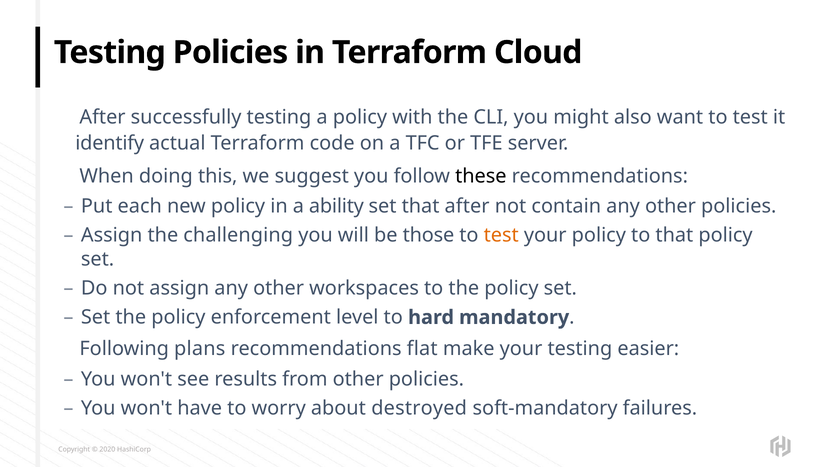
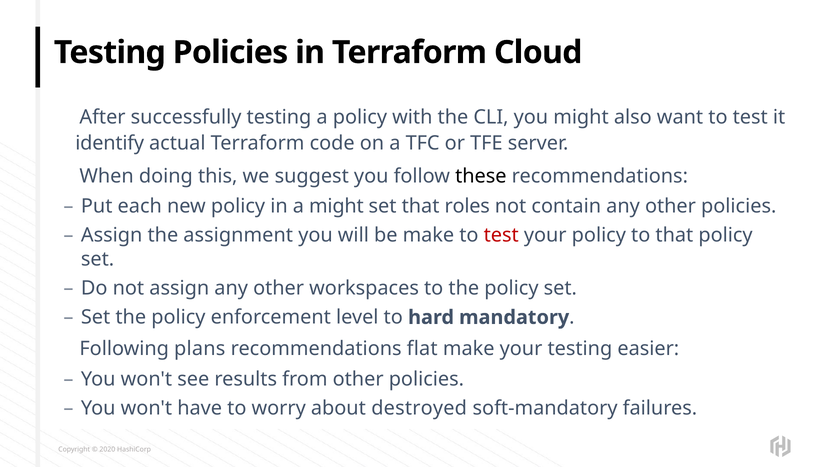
a ability: ability -> might (336, 207)
that after: after -> roles (467, 207)
challenging: challenging -> assignment (238, 236)
be those: those -> make (428, 236)
test colour: orange -> red (501, 236)
